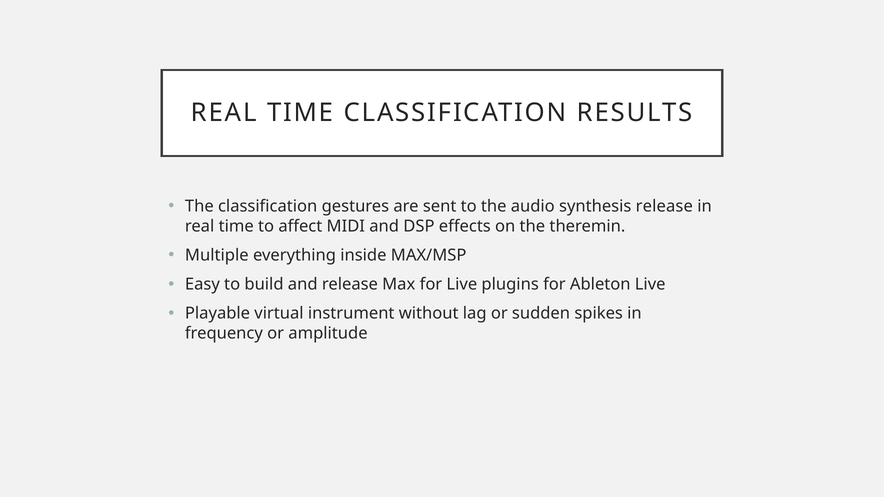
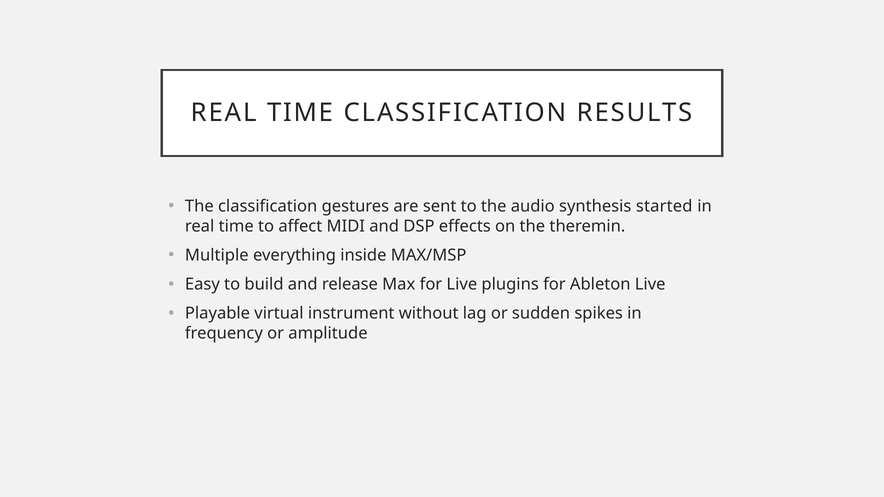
synthesis release: release -> started (664, 206)
